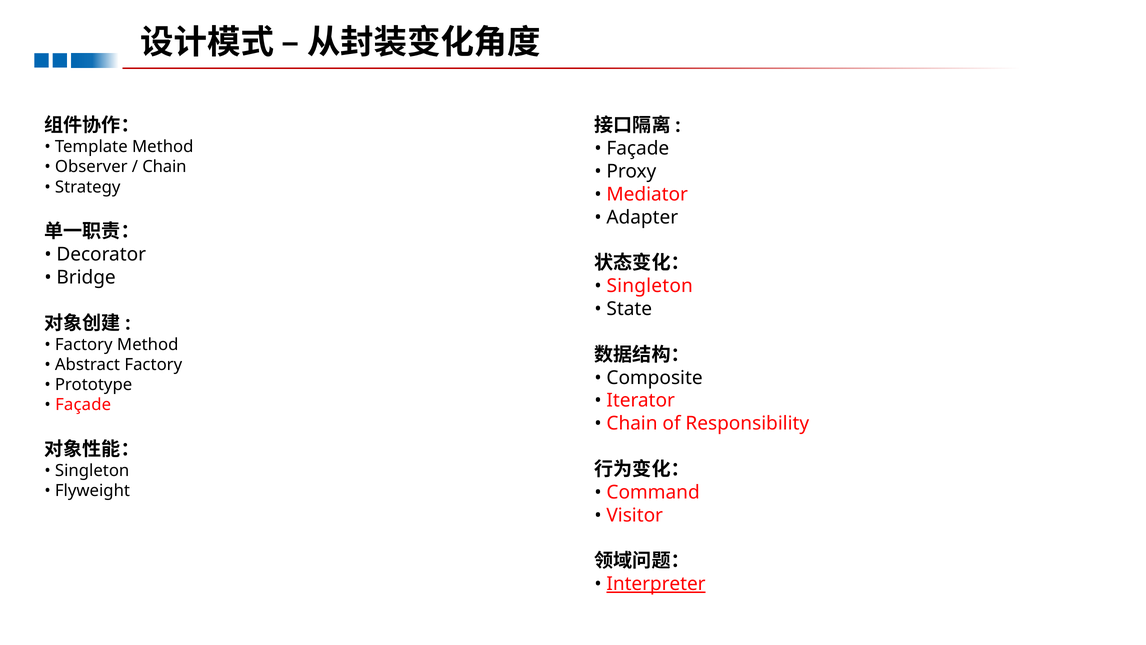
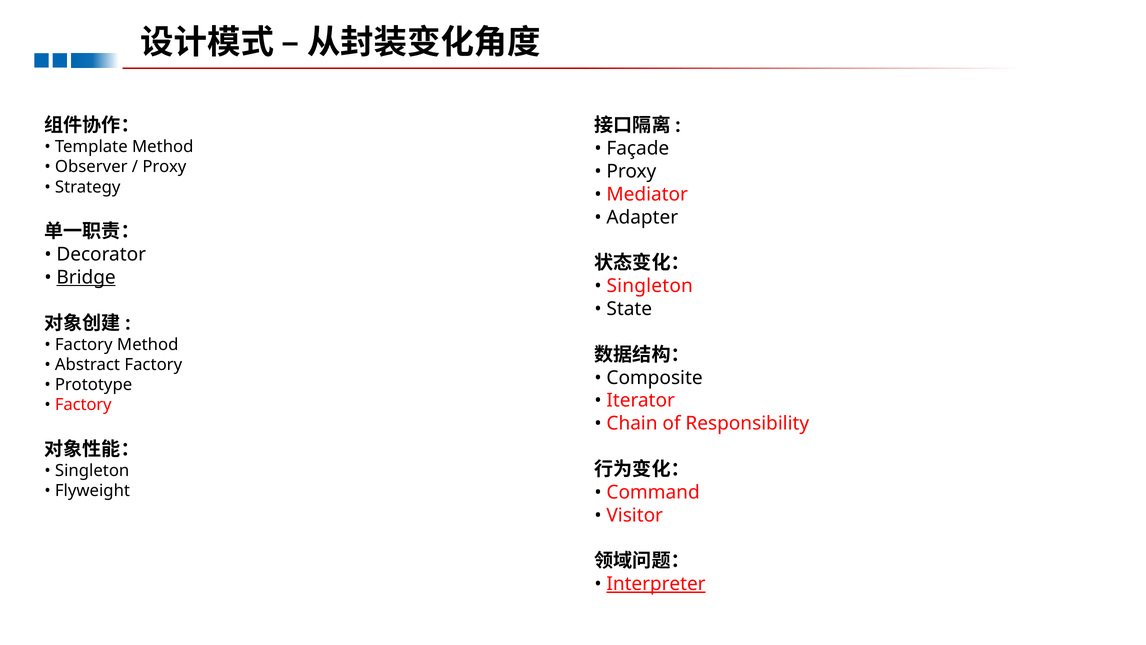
Chain: Chain -> Proxy (164, 167)
Bridge underline: none -> present (86, 277)
Façade: Façade -> Factory (83, 405)
